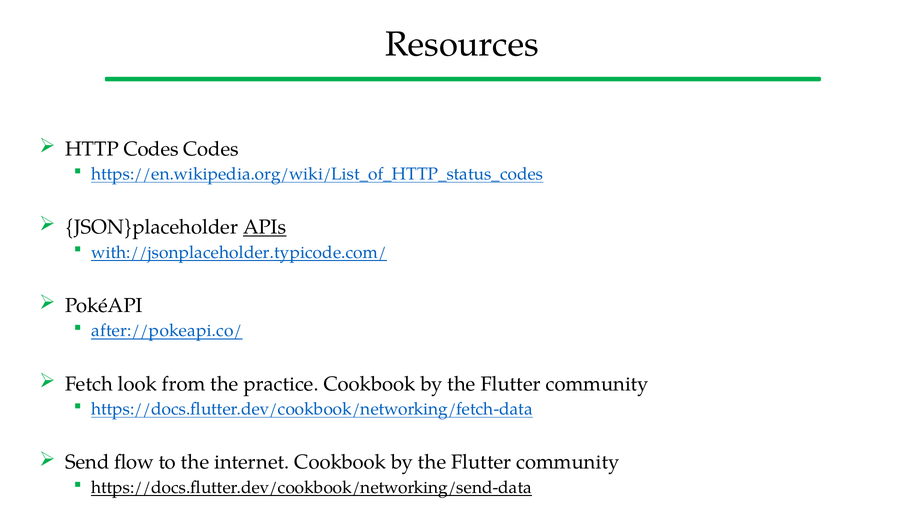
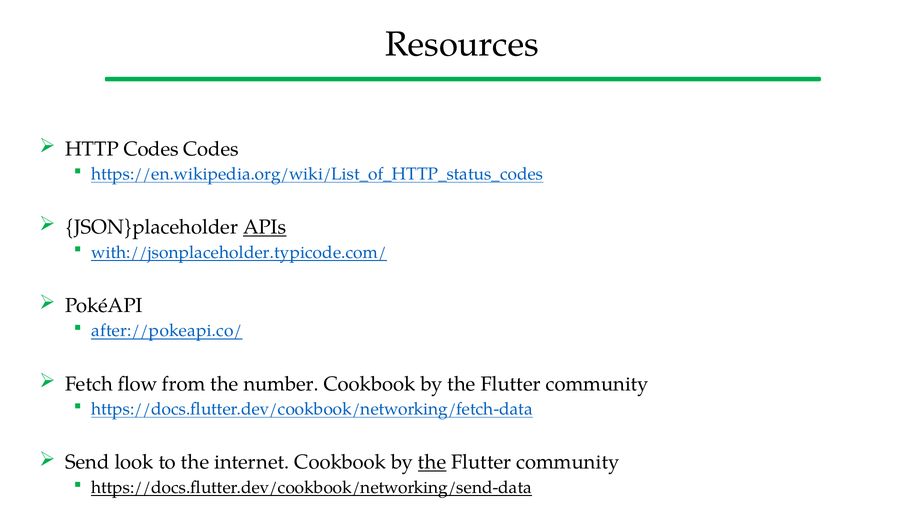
look: look -> flow (137, 384)
practice: practice -> number (281, 384)
flow: flow -> look (134, 462)
the underline: none -> present (432, 462)
